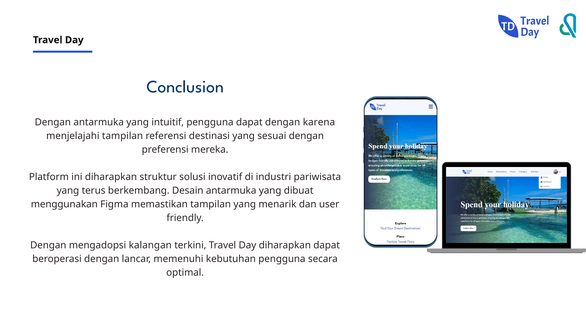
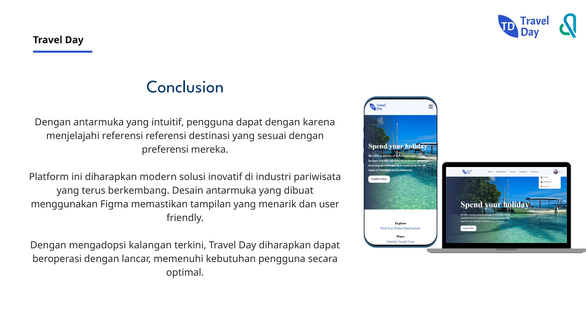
menjelajahi tampilan: tampilan -> referensi (123, 136)
struktur: struktur -> modern (158, 177)
